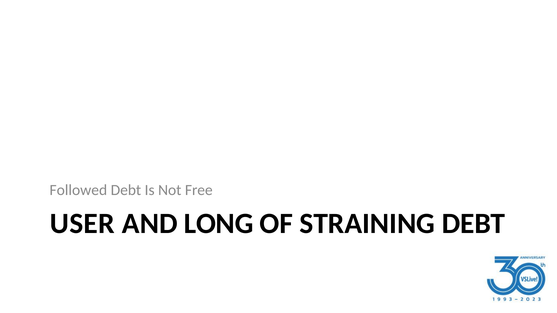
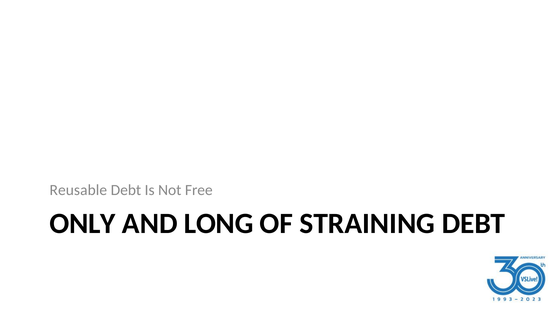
Followed: Followed -> Reusable (78, 190)
USER: USER -> ONLY (83, 224)
